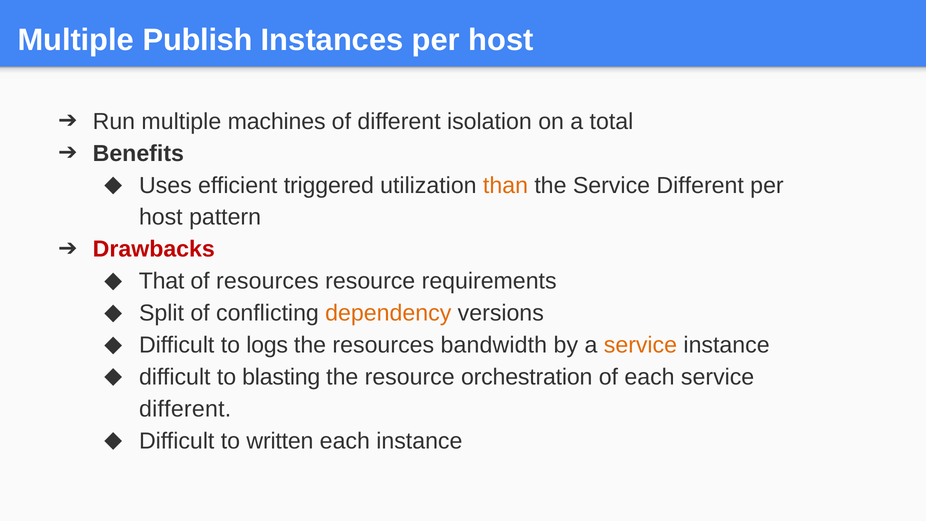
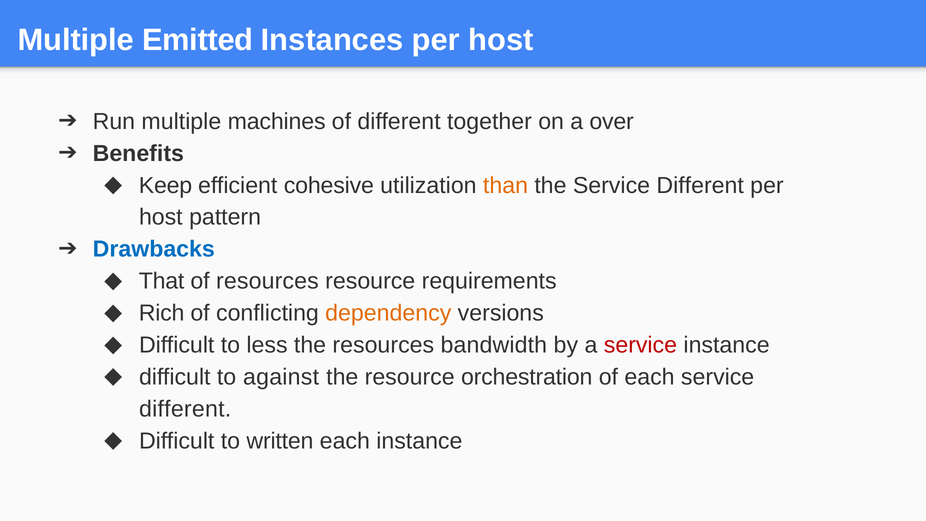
Publish: Publish -> Emitted (198, 40)
isolation: isolation -> together (489, 121)
total: total -> over (612, 121)
Uses: Uses -> Keep (165, 185)
triggered: triggered -> cohesive (329, 185)
Drawbacks colour: red -> blue (154, 249)
Split: Split -> Rich (162, 313)
logs: logs -> less (267, 345)
service colour: orange -> red (640, 345)
blasting: blasting -> against (281, 377)
